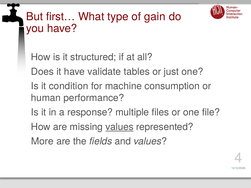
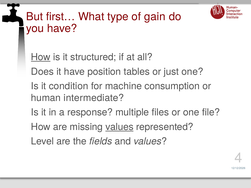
How underline: none -> present (41, 57)
validate: validate -> position (104, 72)
performance: performance -> intermediate (94, 98)
More: More -> Level (42, 141)
